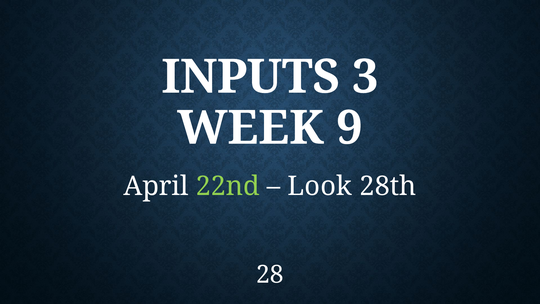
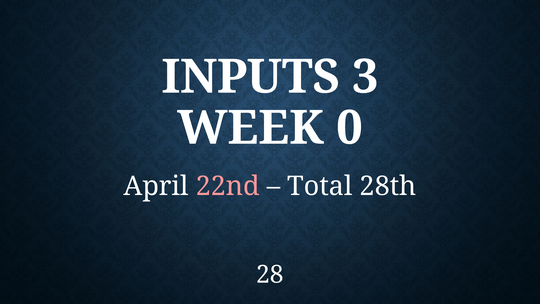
9: 9 -> 0 (349, 128)
22nd colour: light green -> pink (228, 186)
Look: Look -> Total (320, 186)
